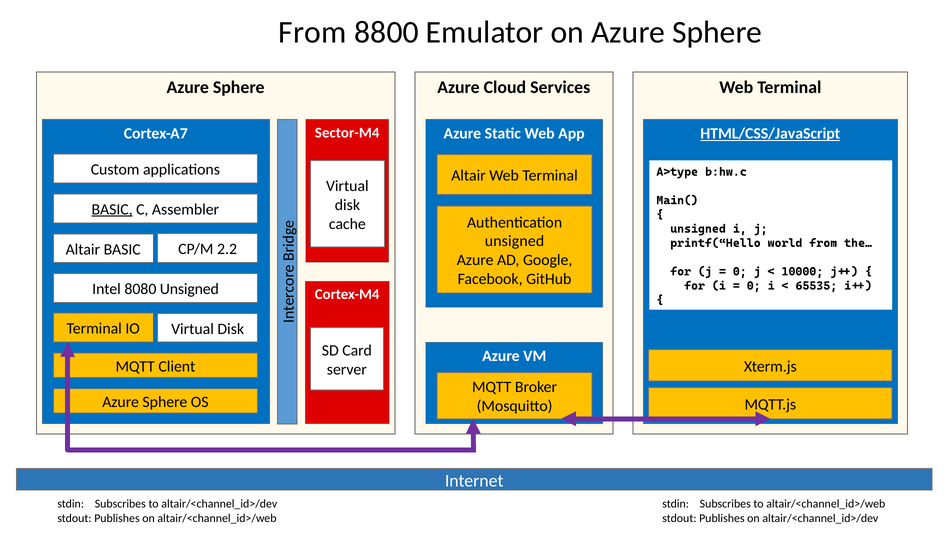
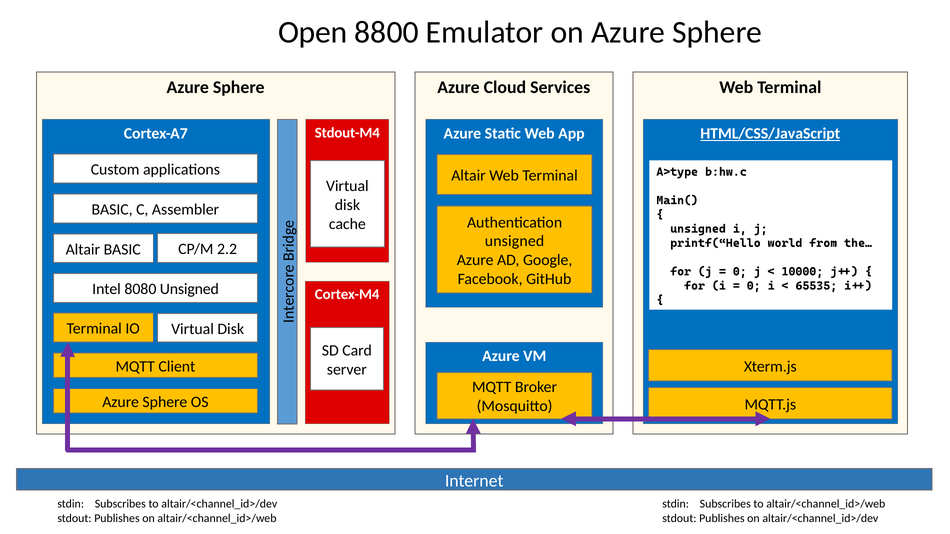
From: From -> Open (313, 32)
Sector-M4: Sector-M4 -> Stdout-M4 (347, 133)
BASIC underline: present -> none (112, 210)
